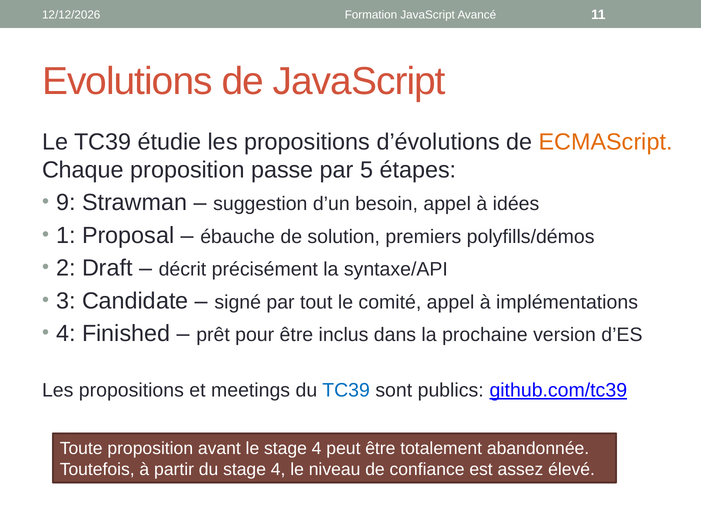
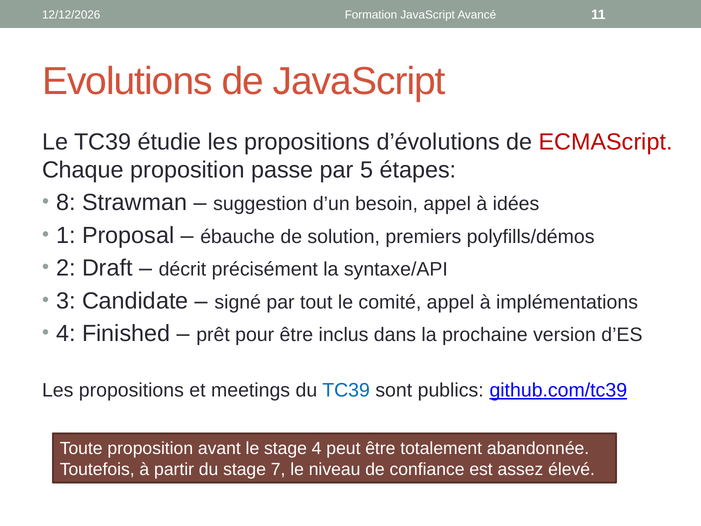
ECMAScript colour: orange -> red (606, 142)
9: 9 -> 8 (66, 203)
du stage 4: 4 -> 7 (278, 469)
